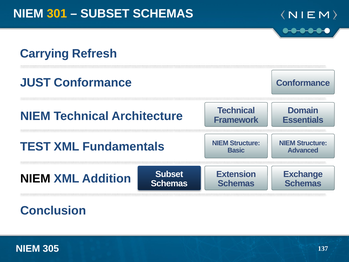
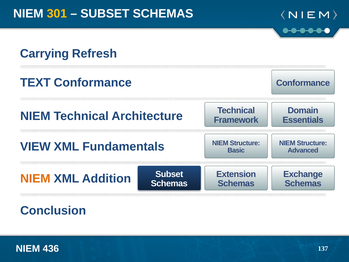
JUST: JUST -> TEXT (35, 83)
TEST: TEST -> VIEW (35, 147)
NIEM colour: black -> orange (35, 179)
305: 305 -> 436 (51, 249)
